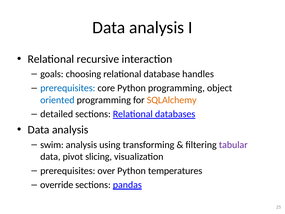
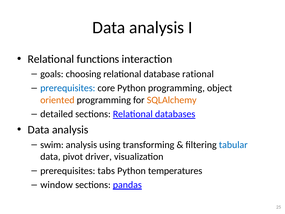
recursive: recursive -> functions (98, 59)
handles: handles -> rational (198, 74)
oriented colour: blue -> orange (57, 100)
tabular colour: purple -> blue (233, 145)
slicing: slicing -> driver (99, 156)
over: over -> tabs (106, 171)
override: override -> window (57, 185)
